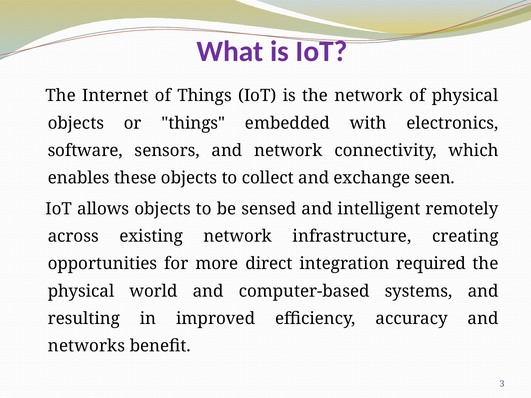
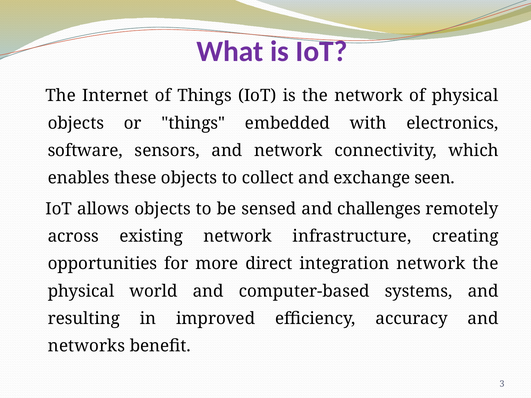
intelligent: intelligent -> challenges (379, 209)
integration required: required -> network (431, 264)
